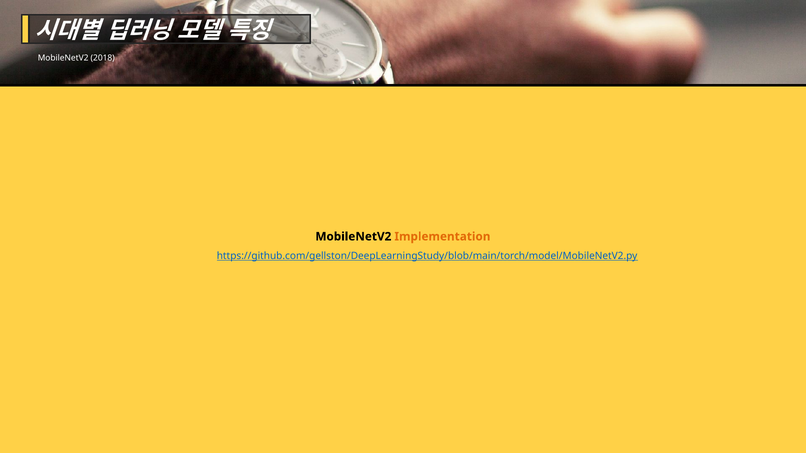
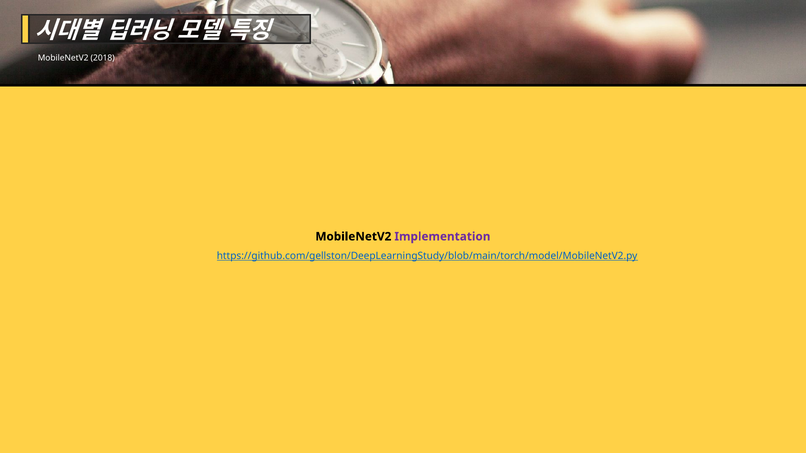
Implementation colour: orange -> purple (442, 237)
